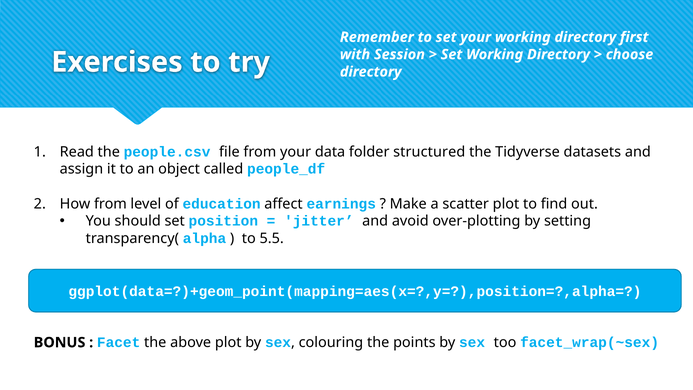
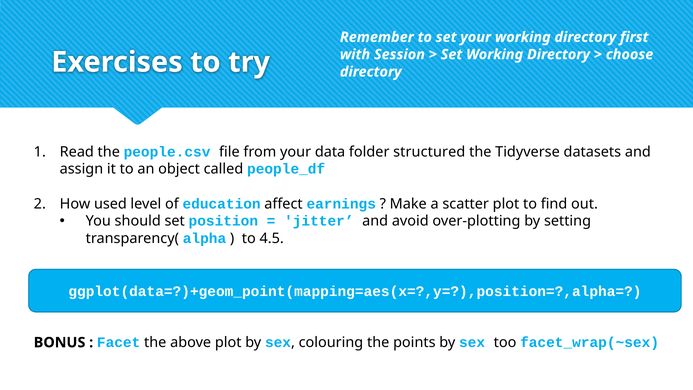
How from: from -> used (110, 204)
5.5: 5.5 -> 4.5 (272, 238)
